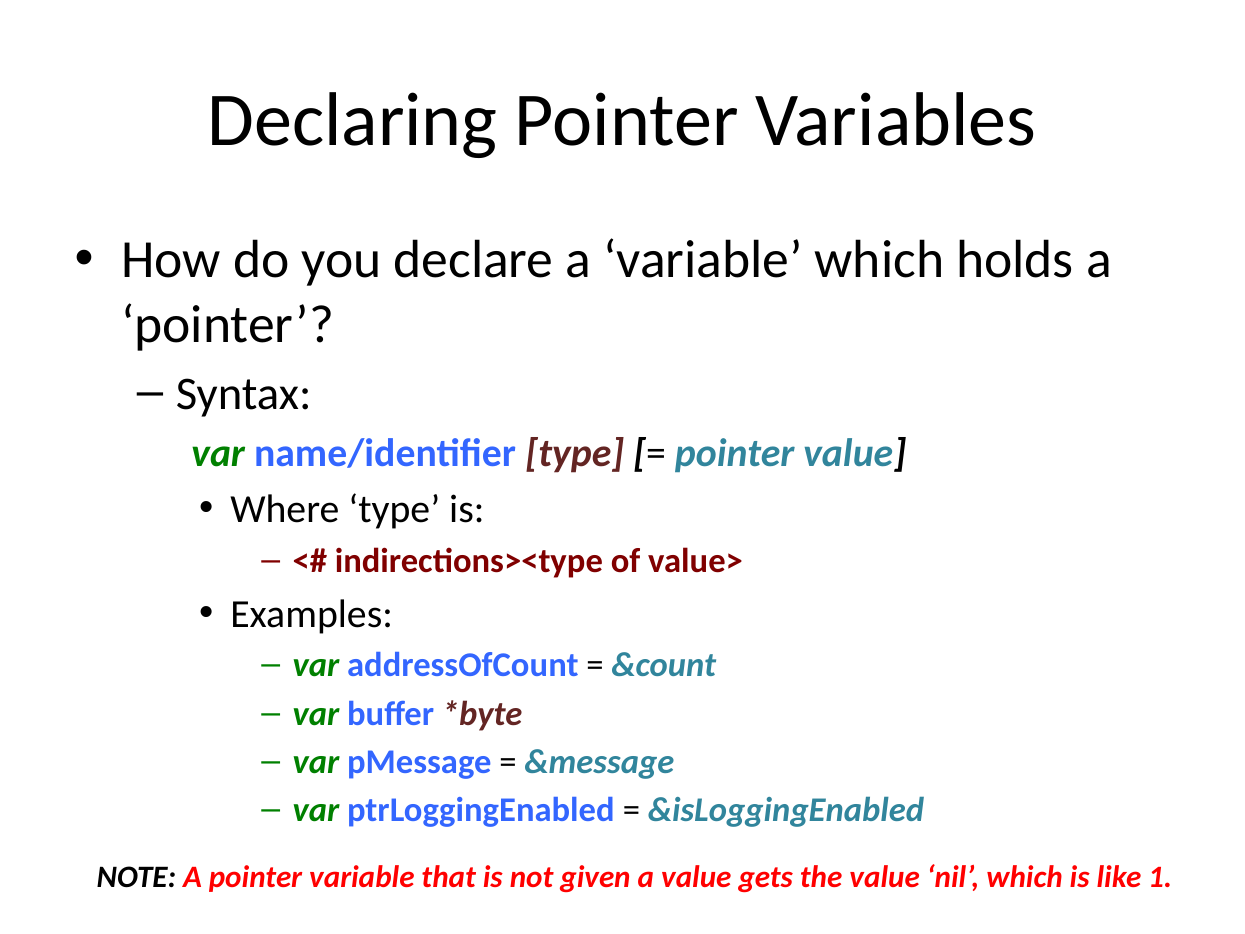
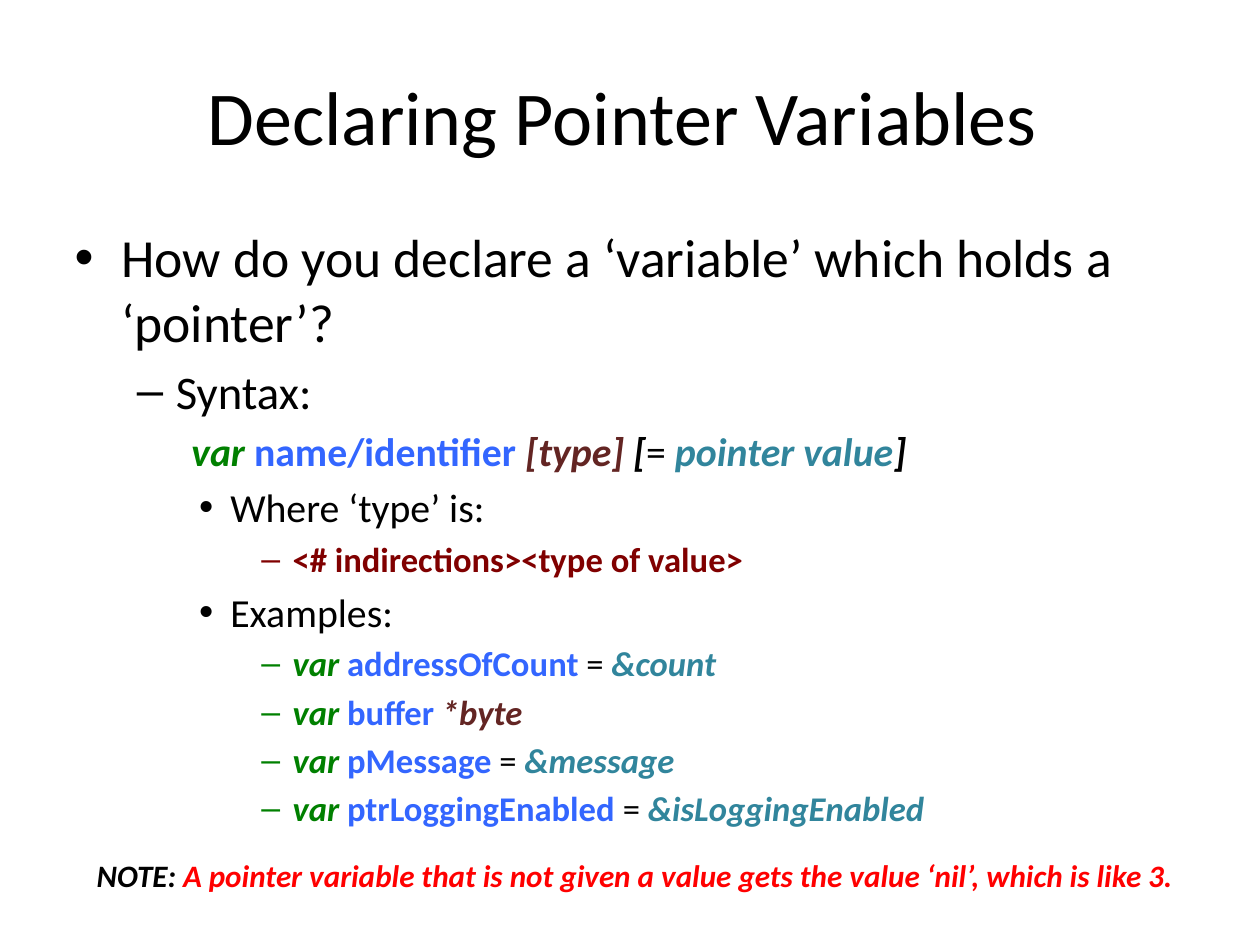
1: 1 -> 3 (1160, 877)
